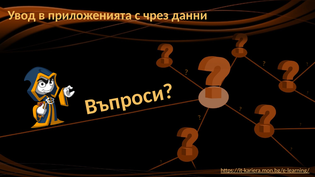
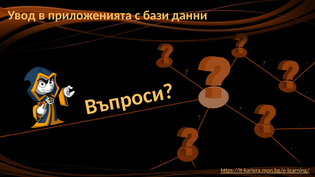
чрез: чрез -> бази (156, 15)
